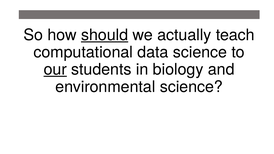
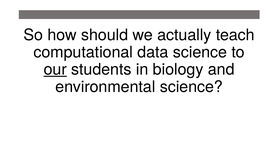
should underline: present -> none (105, 35)
